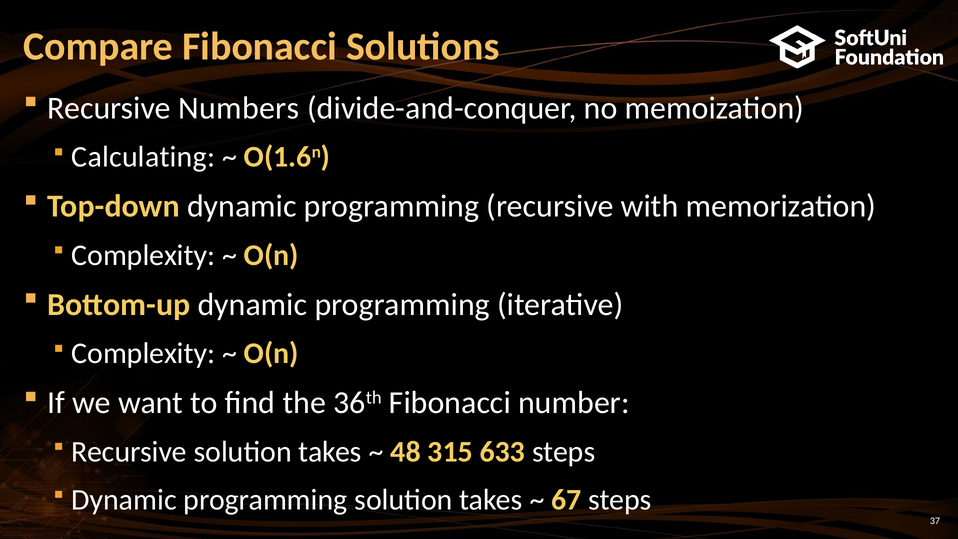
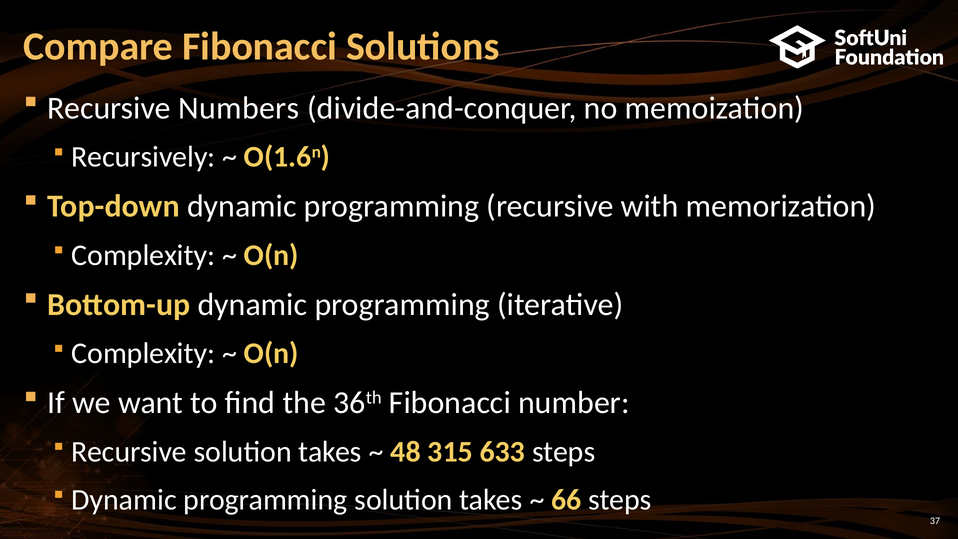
Calculating: Calculating -> Recursively (143, 157)
67: 67 -> 66 (566, 500)
